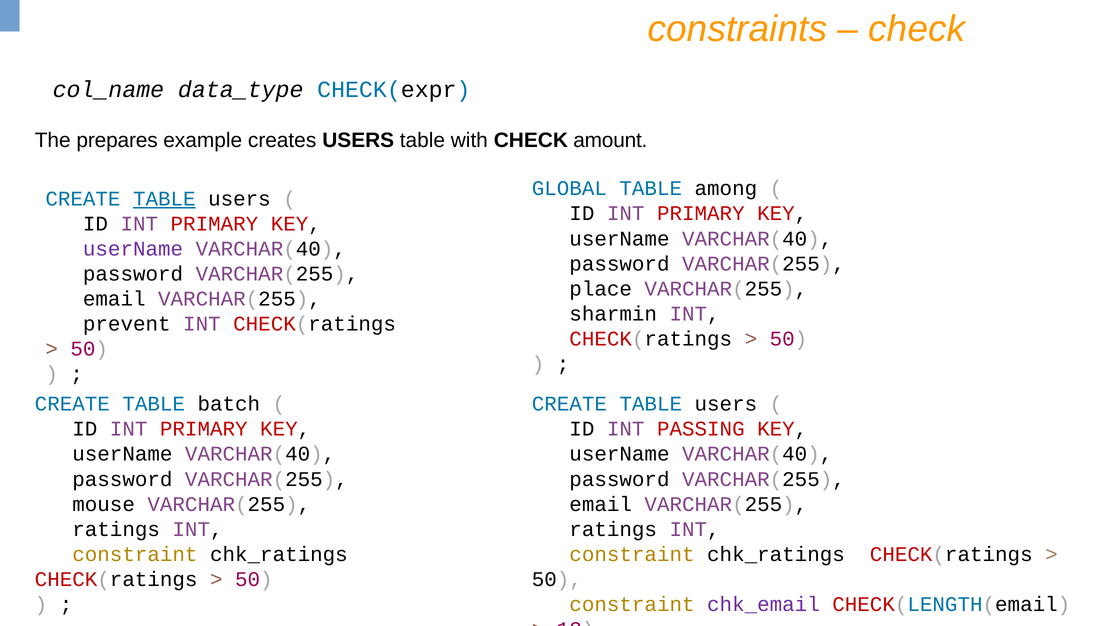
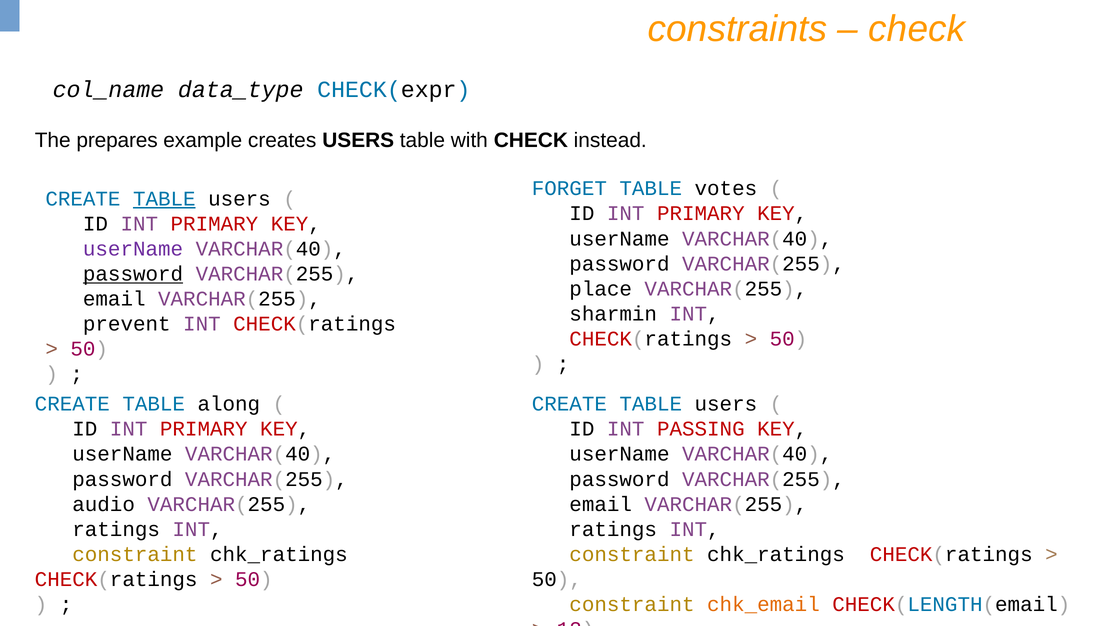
amount: amount -> instead (610, 140)
GLOBAL: GLOBAL -> FORGET (569, 189)
among: among -> votes (726, 189)
password underline: none -> present (133, 274)
batch: batch -> along (229, 404)
mouse: mouse -> audio (104, 504)
chk_email colour: purple -> orange (763, 604)
